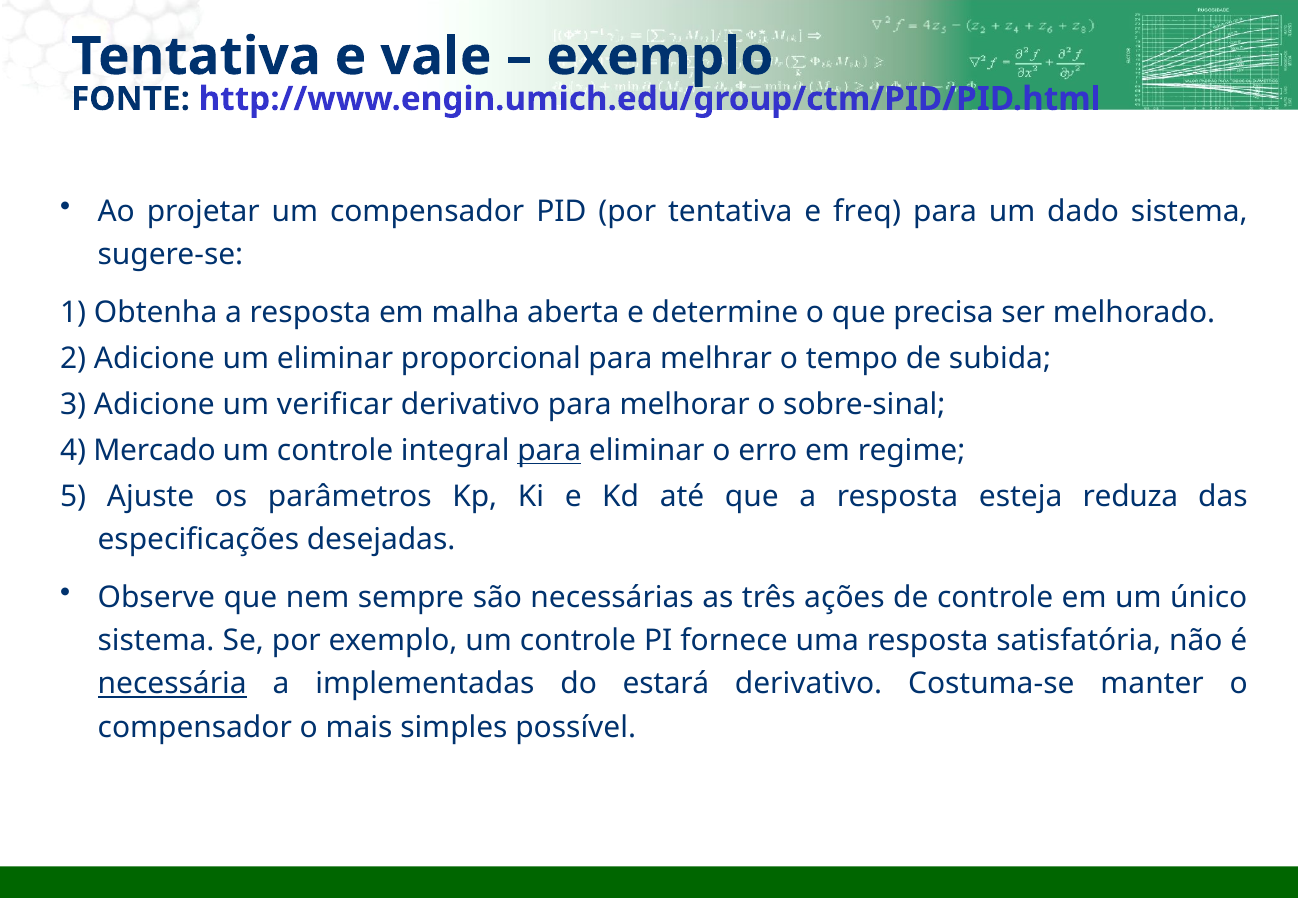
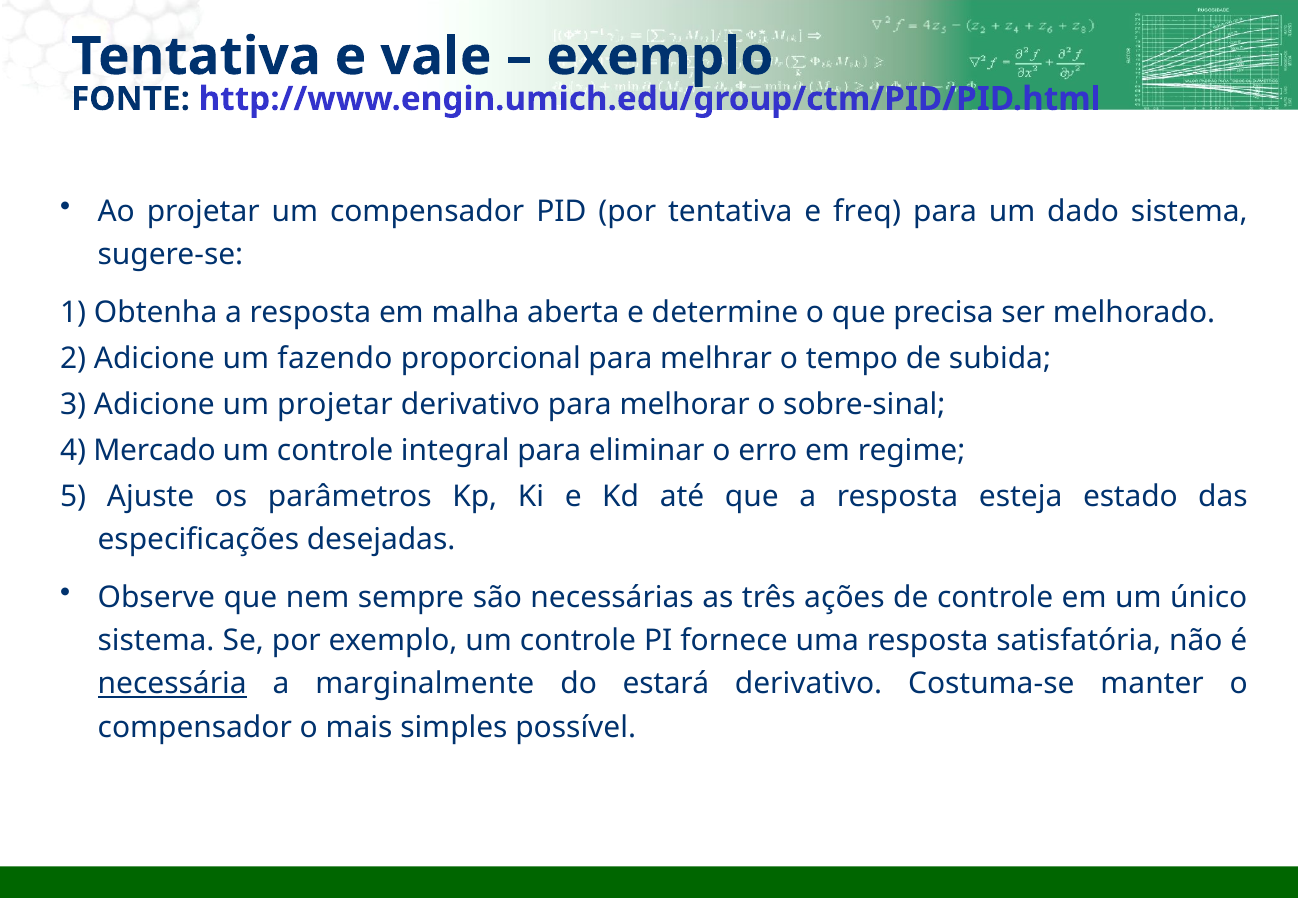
um eliminar: eliminar -> fazendo (335, 359)
um verificar: verificar -> projetar (335, 405)
para underline: present -> none (549, 451)
reduza: reduza -> estado (1130, 497)
implementadas: implementadas -> marginalmente (425, 685)
